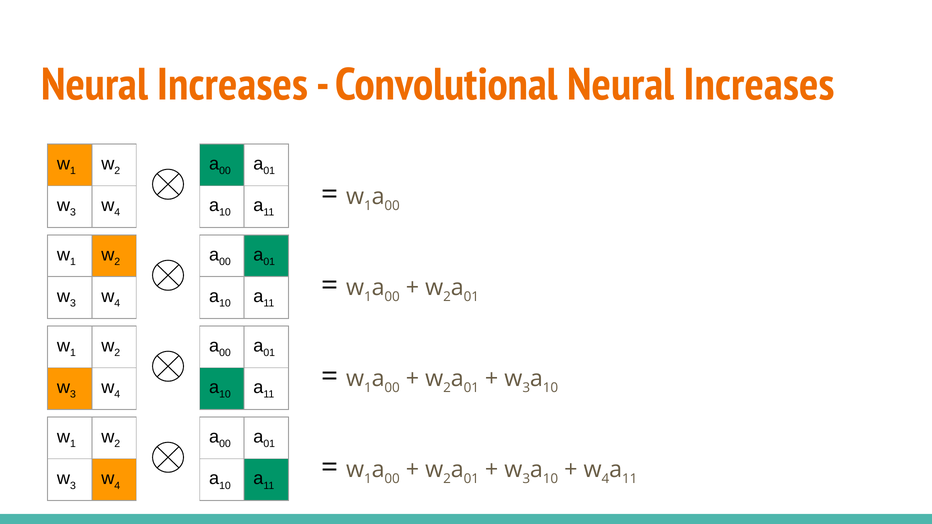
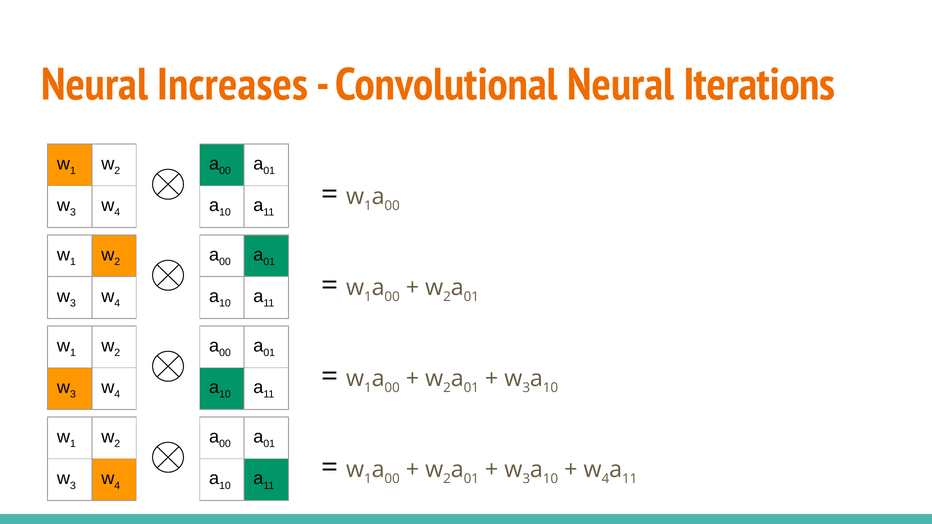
Convolutional Neural Increases: Increases -> Iterations (759, 85)
